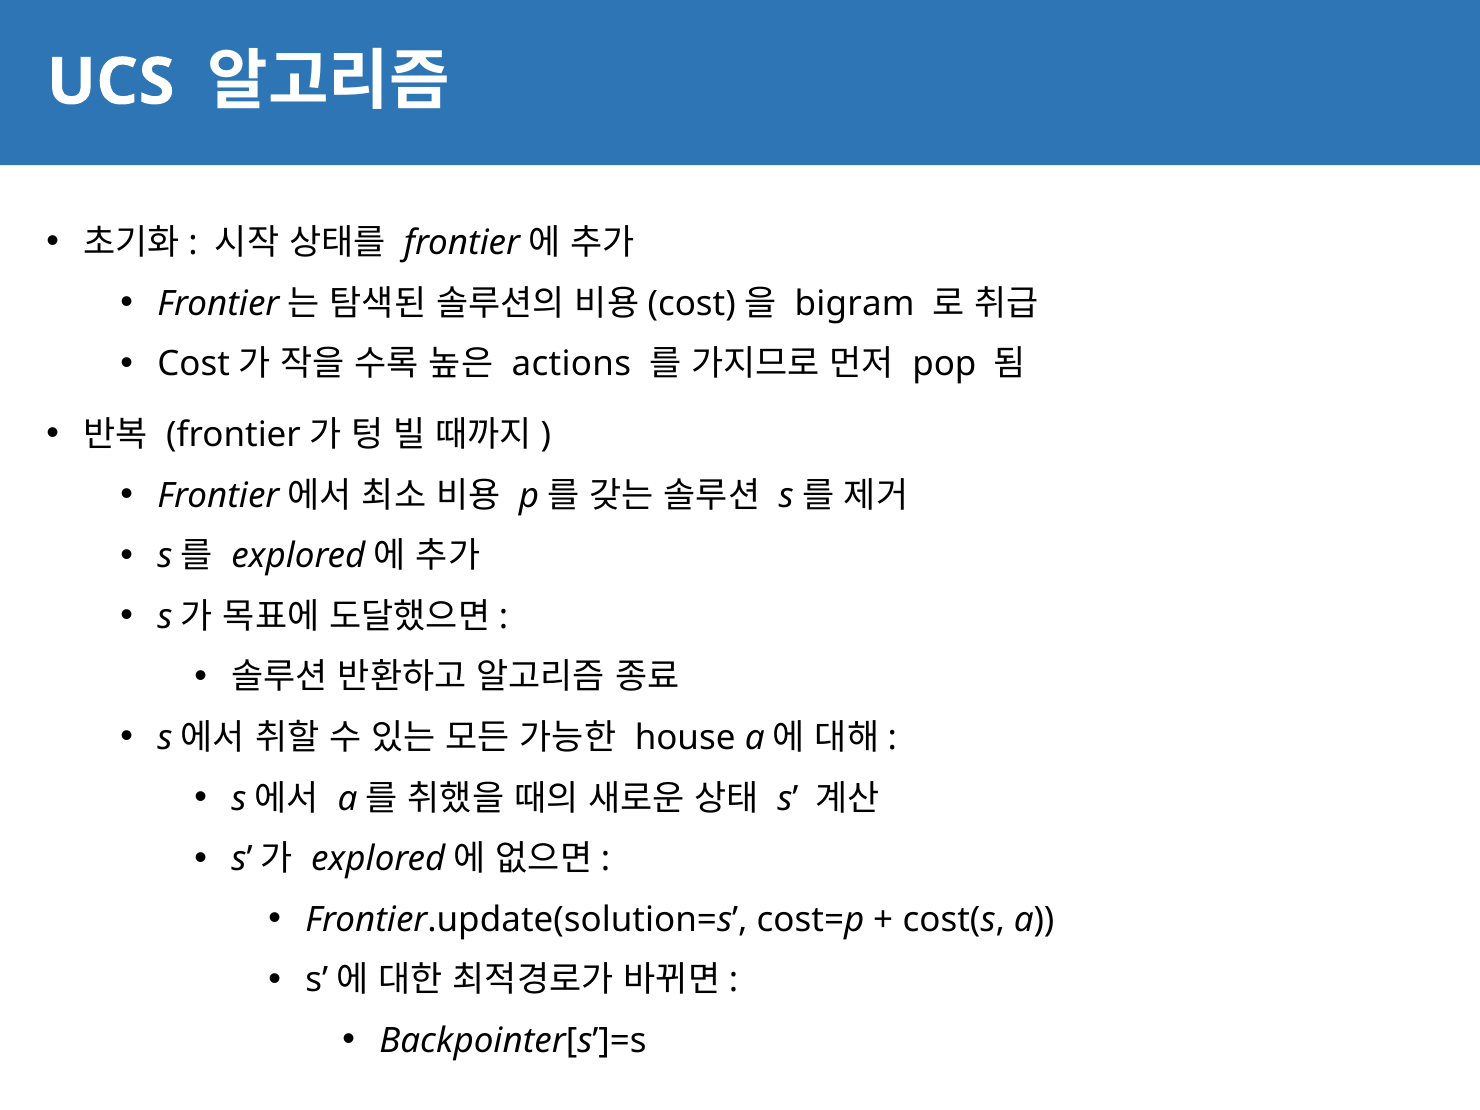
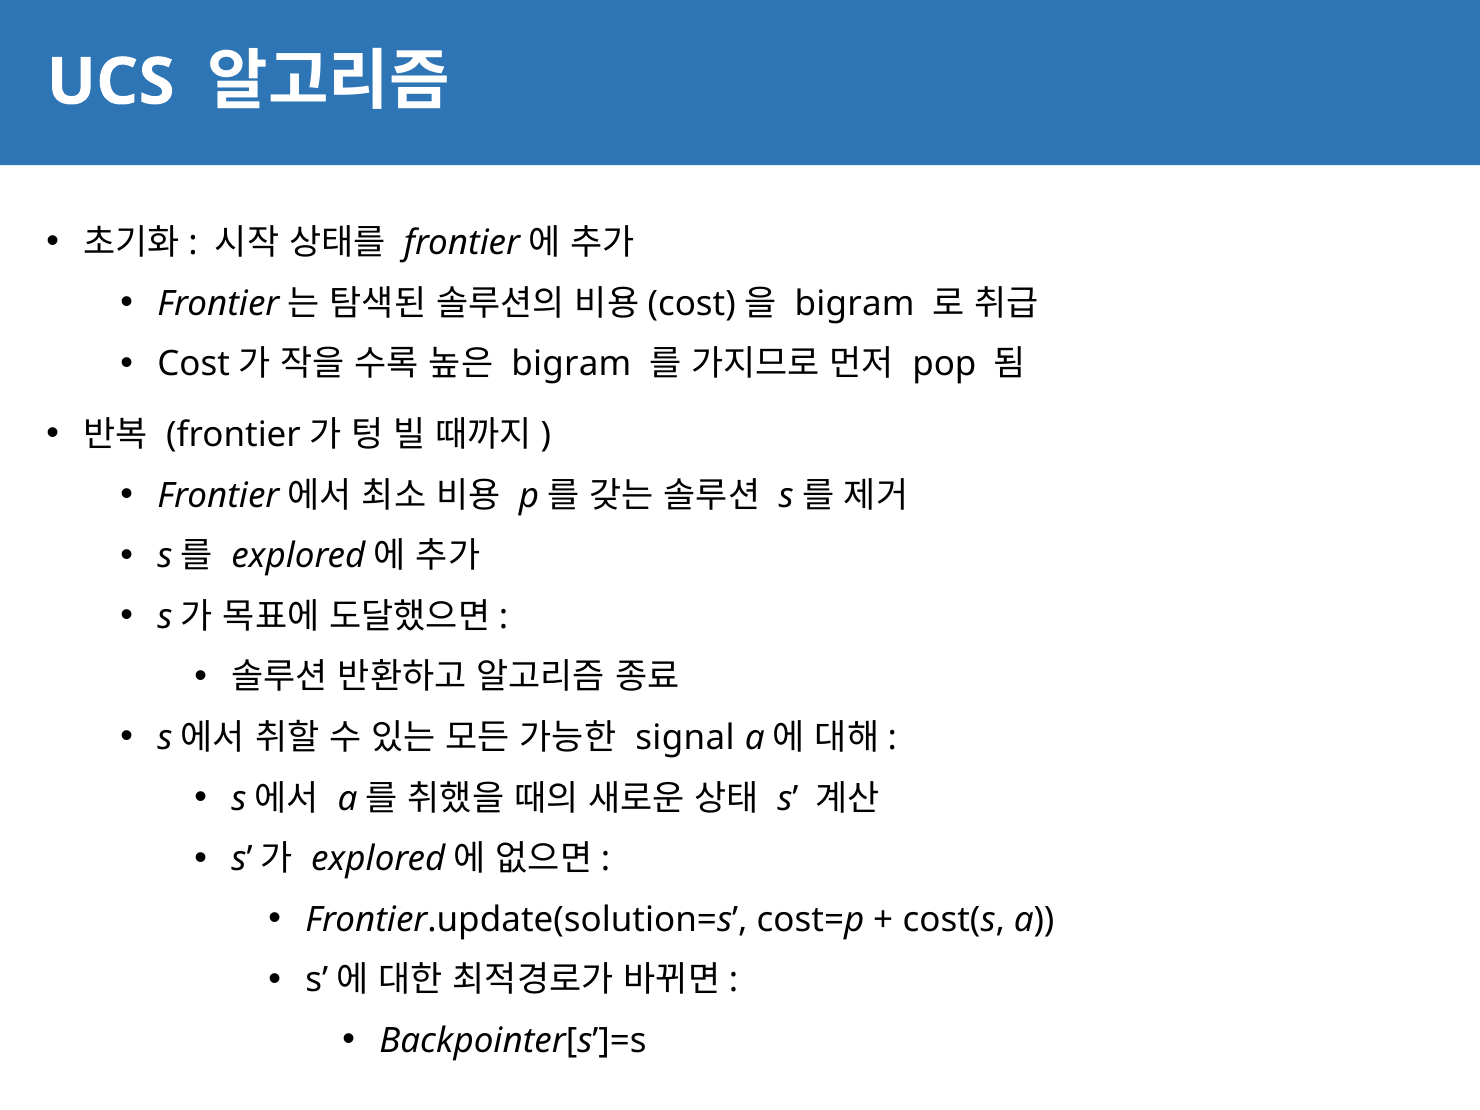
actions: actions -> bigram (571, 364)
house: house -> signal (685, 738)
